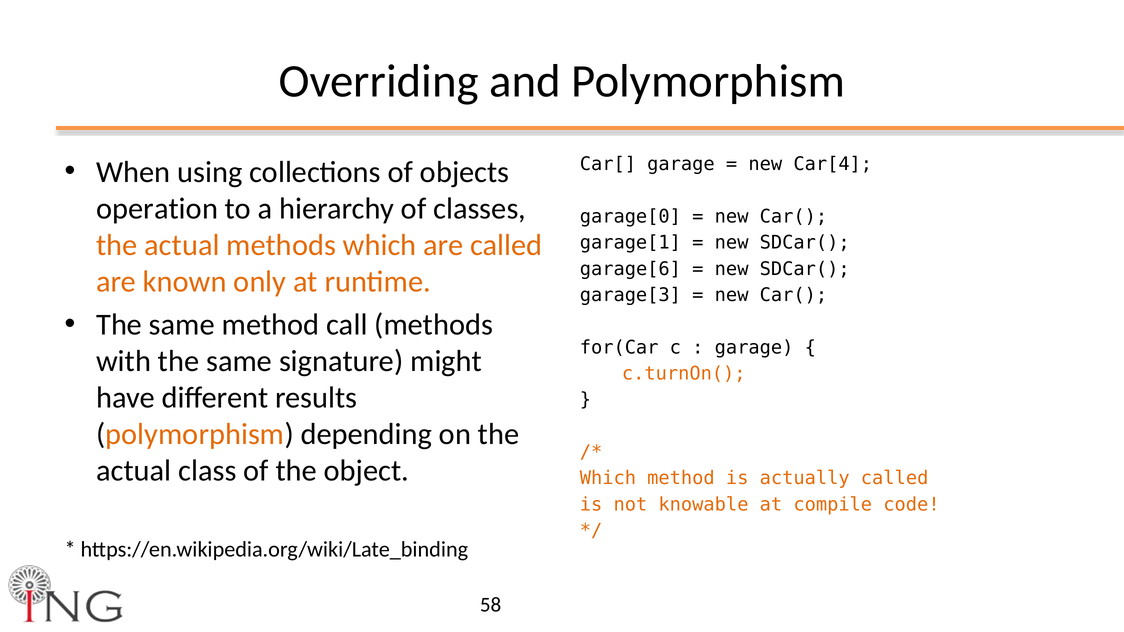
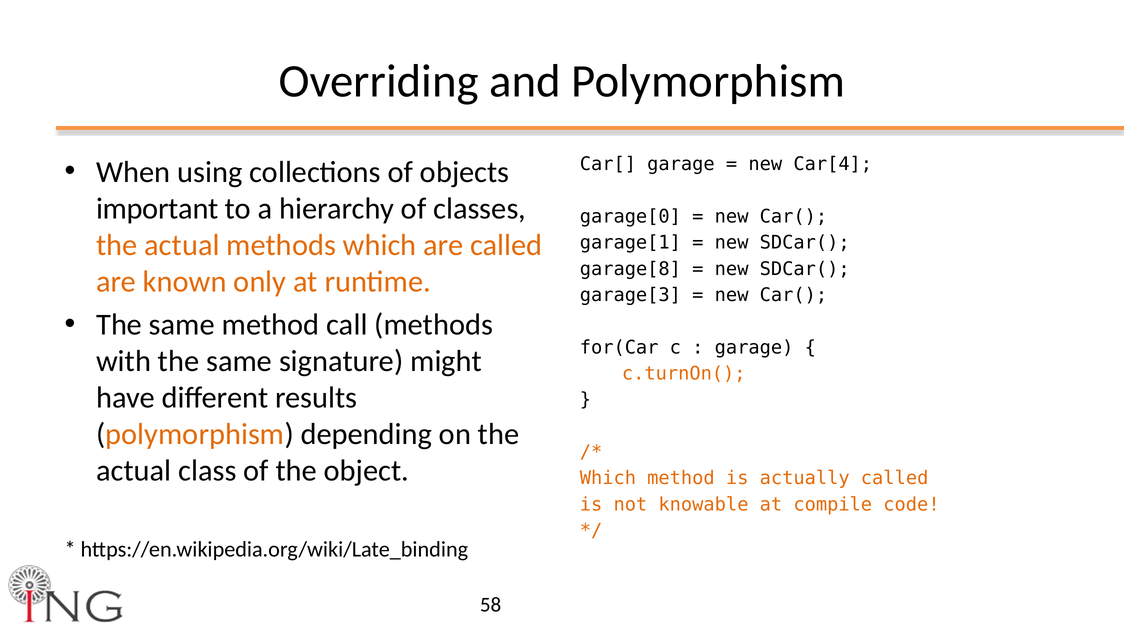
operation: operation -> important (157, 209)
garage[6: garage[6 -> garage[8 (630, 269)
